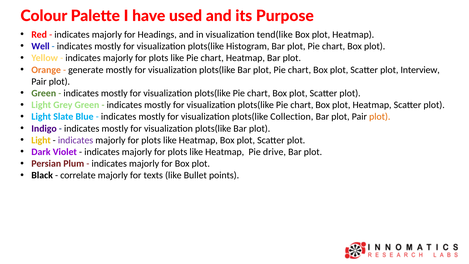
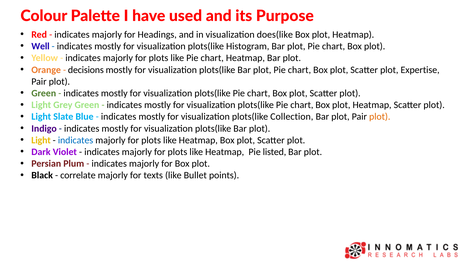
tend(like: tend(like -> does(like (275, 35)
generate: generate -> decisions (86, 70)
Interview: Interview -> Expertise (420, 70)
indicates colour: purple -> blue (76, 140)
drive: drive -> listed (275, 152)
